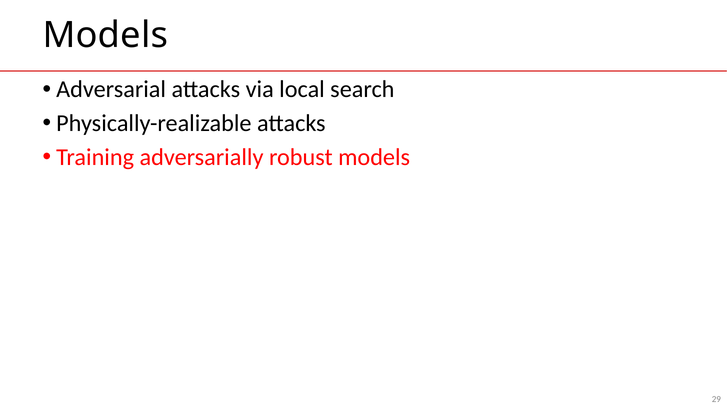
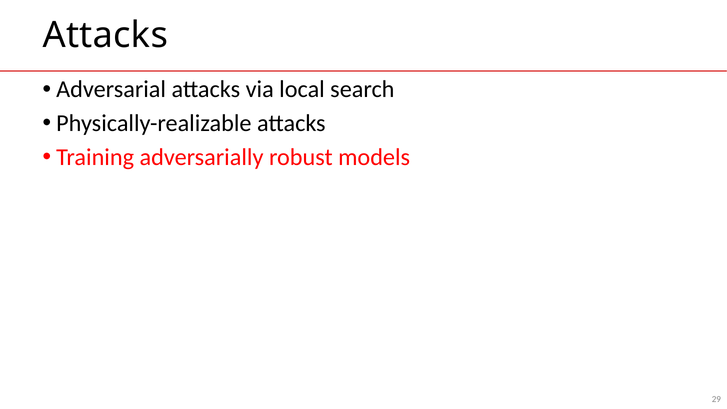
Models: Models -> Attacks (105, 35)
